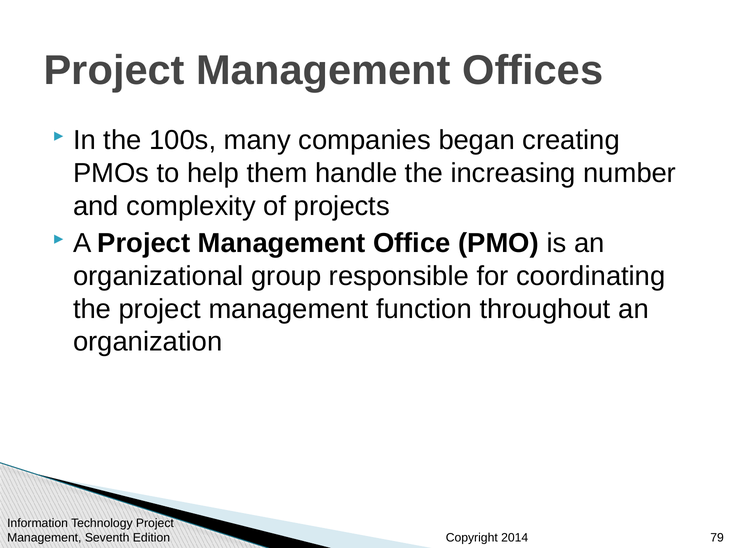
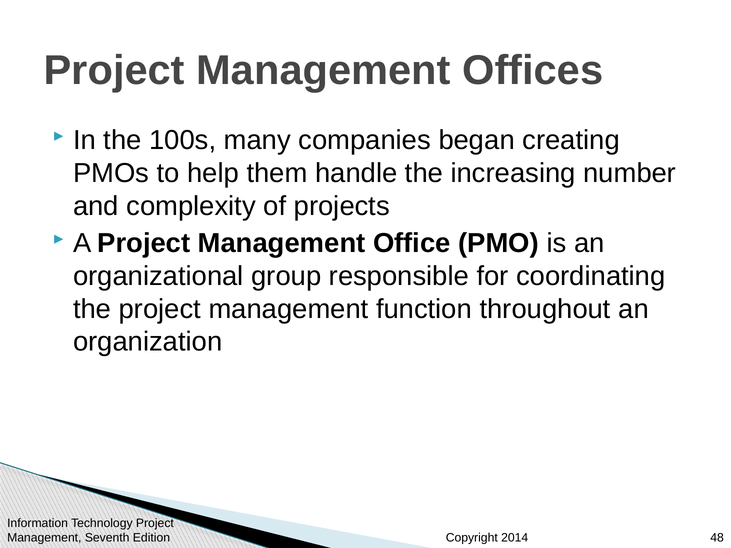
79: 79 -> 48 (717, 538)
